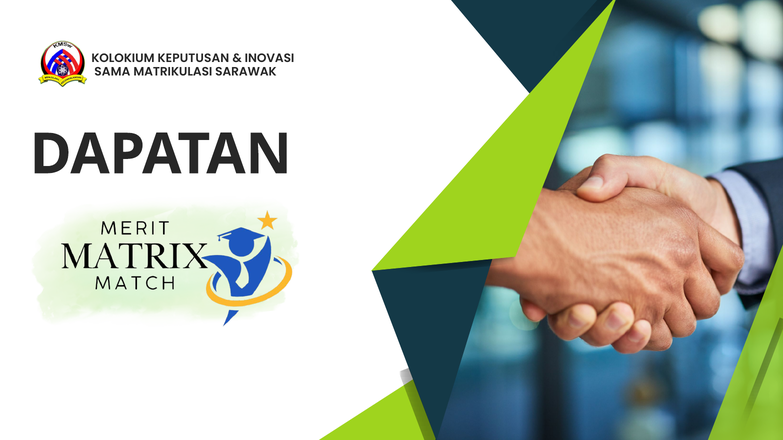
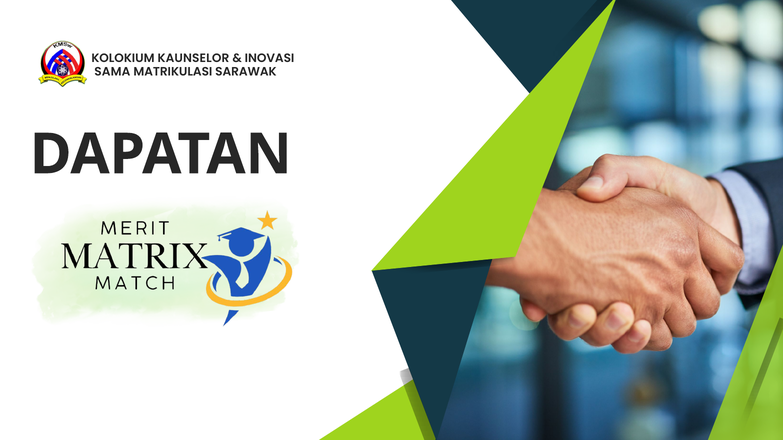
KEPUTUSAN: KEPUTUSAN -> KAUNSELOR (193, 58)
